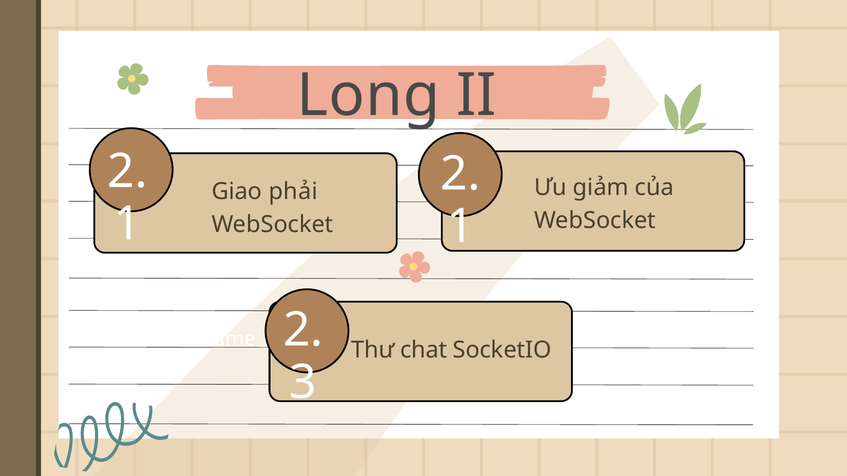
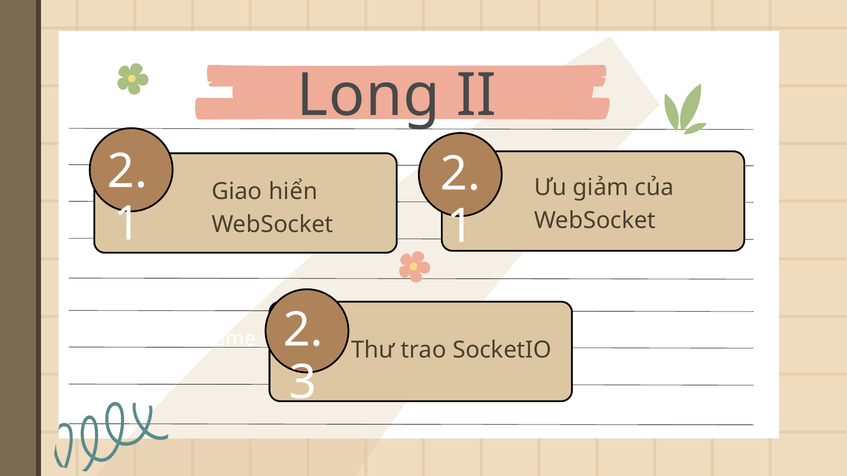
phải: phải -> hiển (293, 192)
chat: chat -> trao (424, 351)
